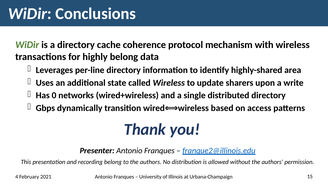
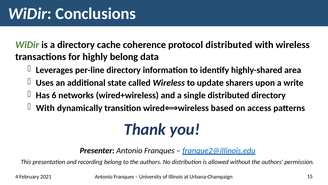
protocol mechanism: mechanism -> distributed (229, 45)
0: 0 -> 6 (54, 95)
Gbps: Gbps -> With (45, 108)
